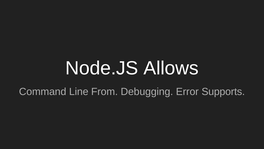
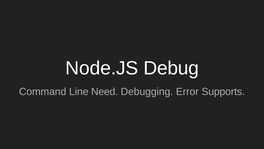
Allows: Allows -> Debug (171, 68)
From: From -> Need (105, 91)
